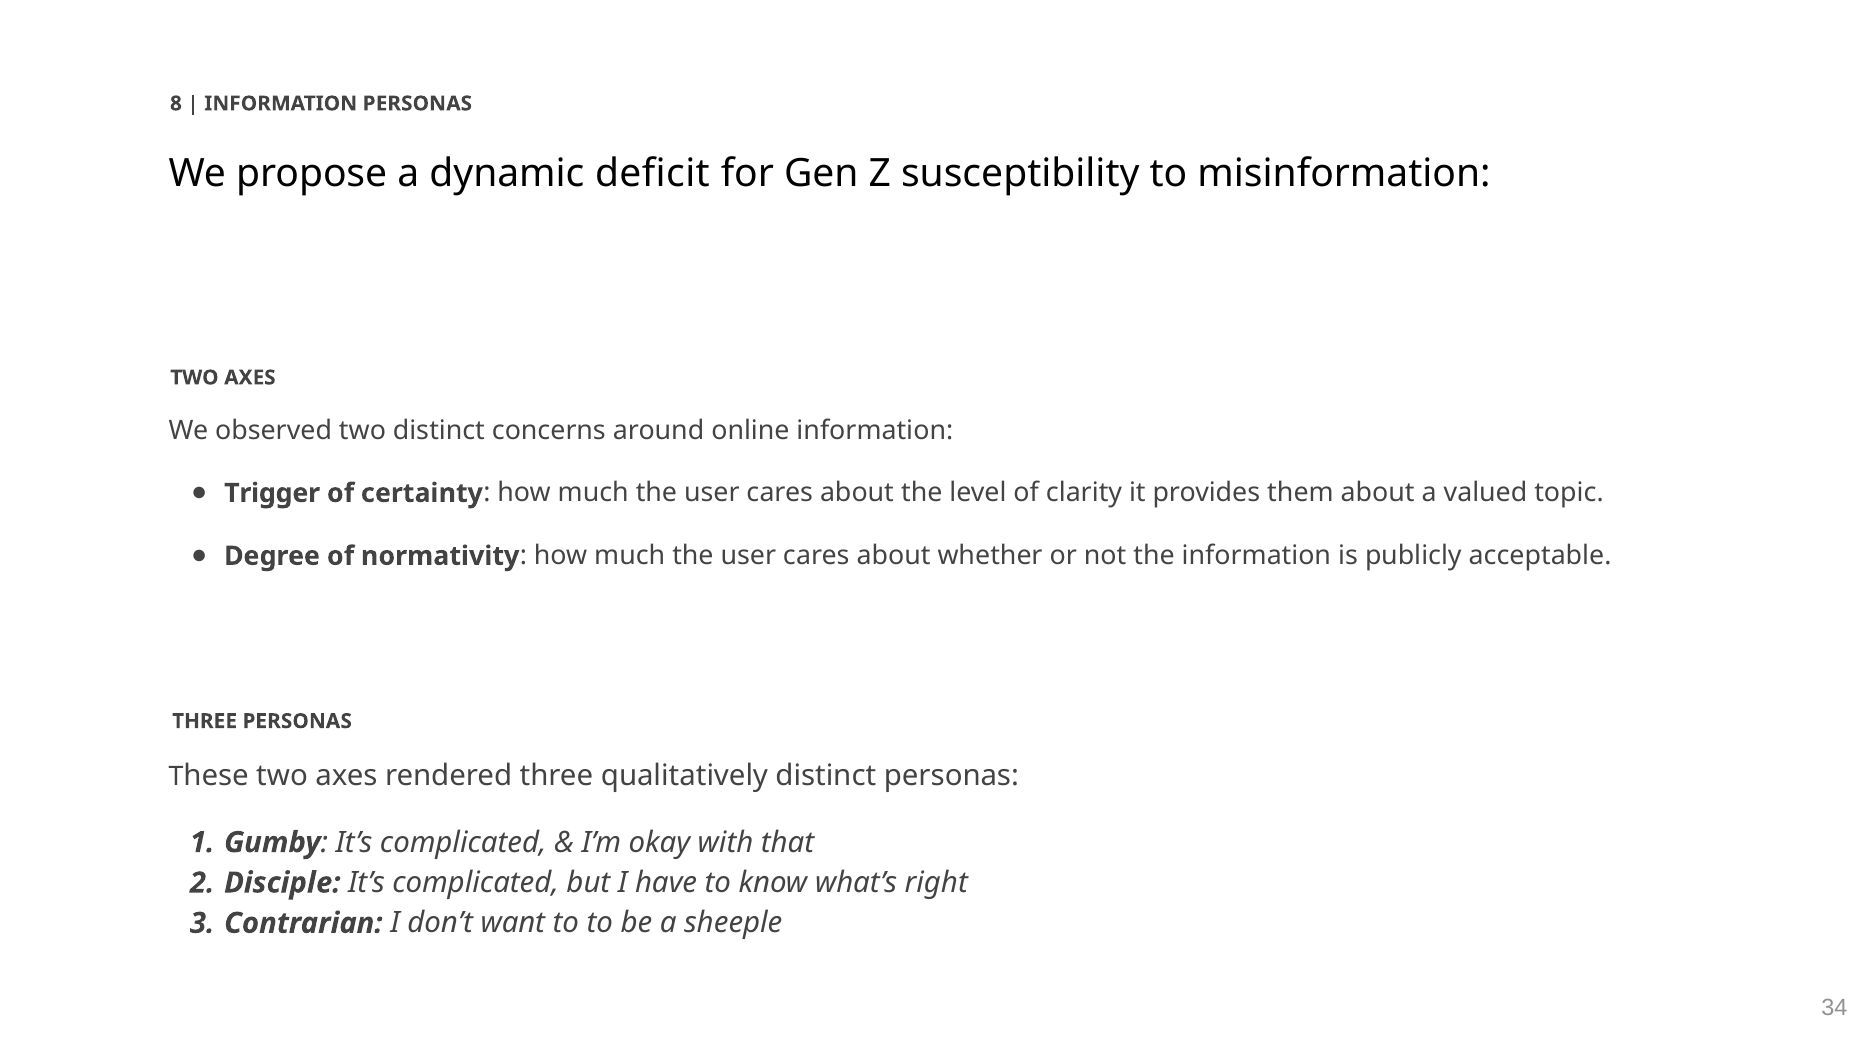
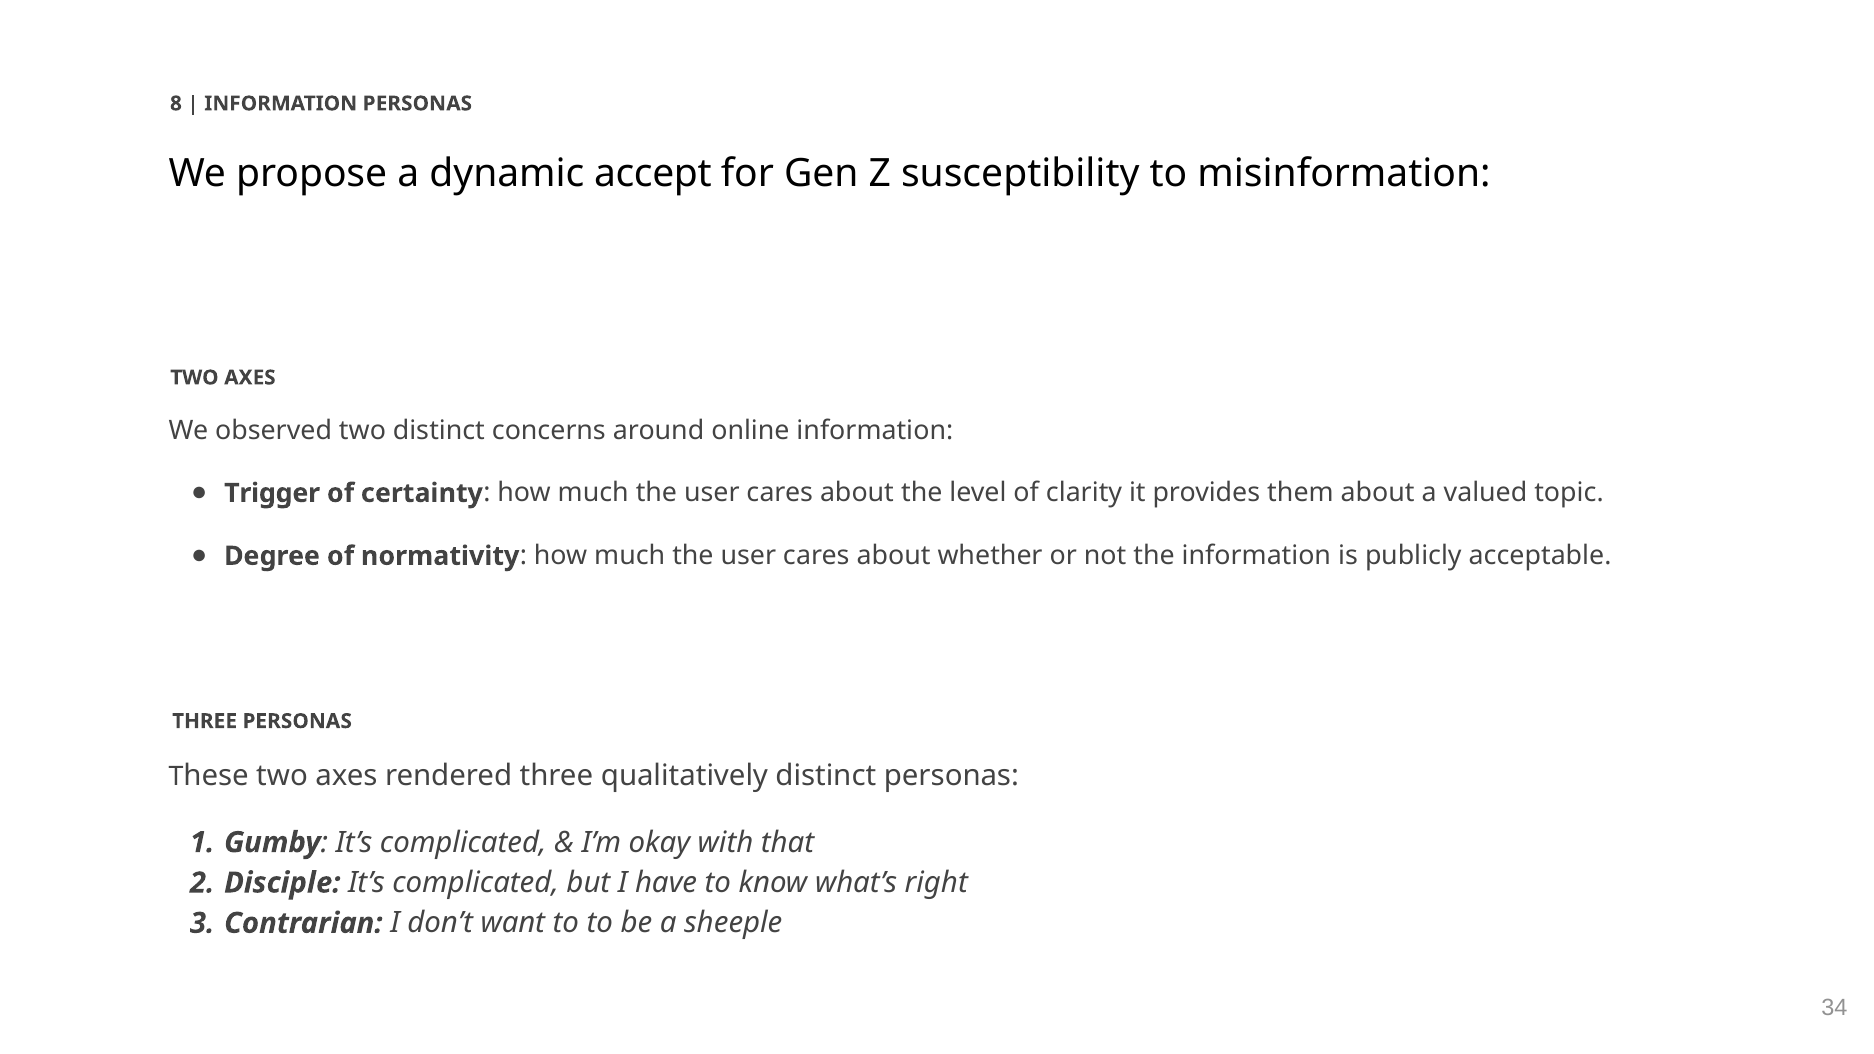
deficit: deficit -> accept (653, 173)
